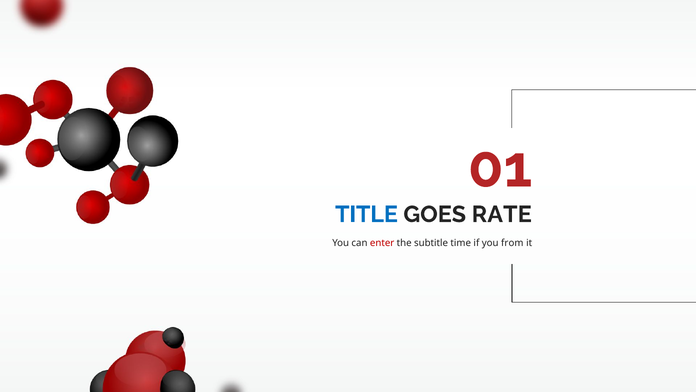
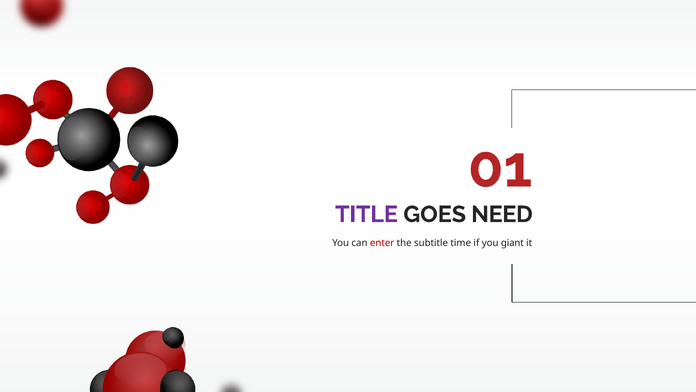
TITLE colour: blue -> purple (366, 214)
RATE: RATE -> NEED (502, 214)
from: from -> giant (512, 243)
